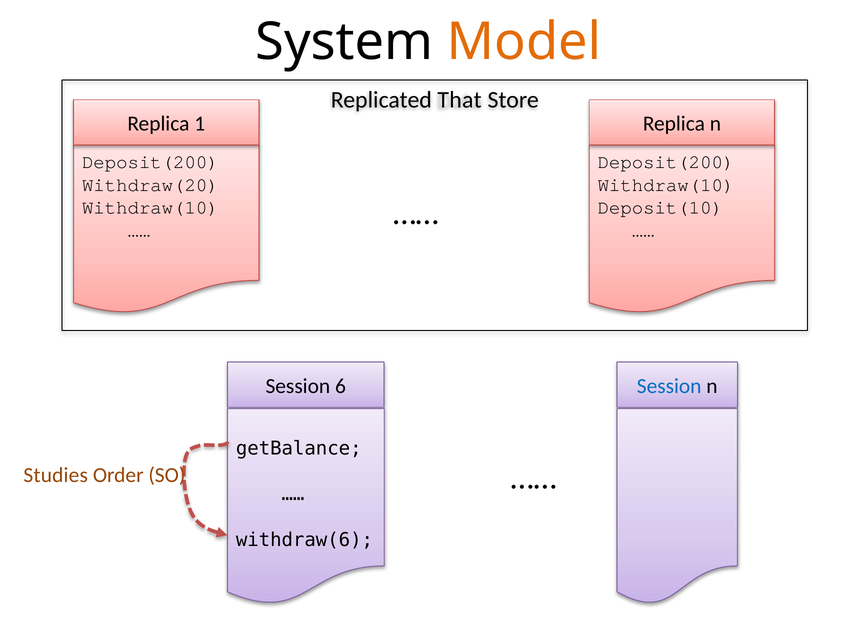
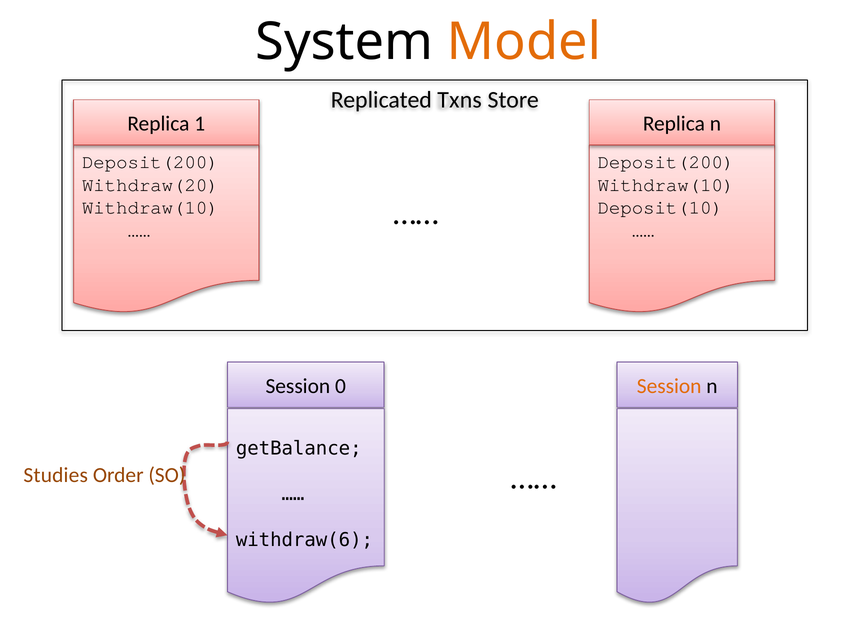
That: That -> Txns (460, 100)
6: 6 -> 0 (341, 386)
Session colour: blue -> orange (669, 386)
